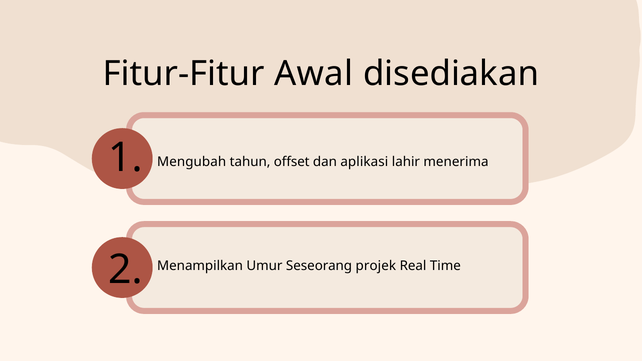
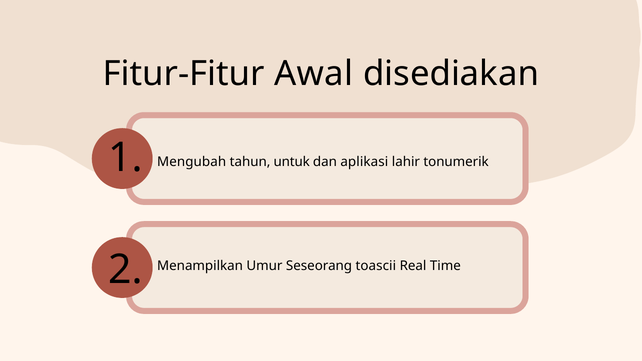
offset: offset -> untuk (292, 162)
menerima: menerima -> tonumerik (456, 162)
projek: projek -> toascii (376, 266)
